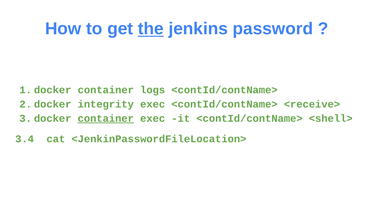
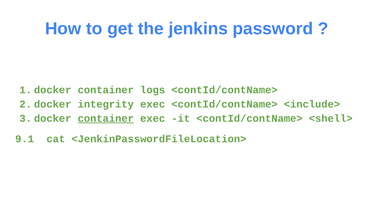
the underline: present -> none (151, 29)
<receive>: <receive> -> <include> (312, 104)
3.4: 3.4 -> 9.1 (25, 139)
